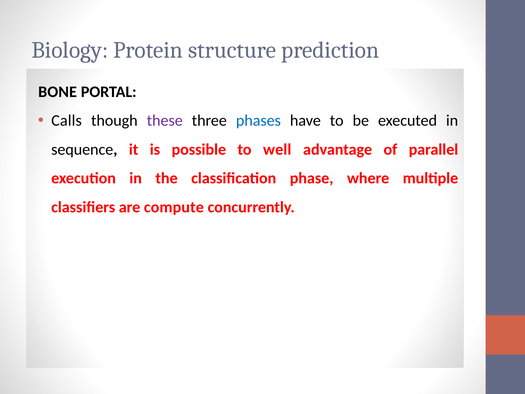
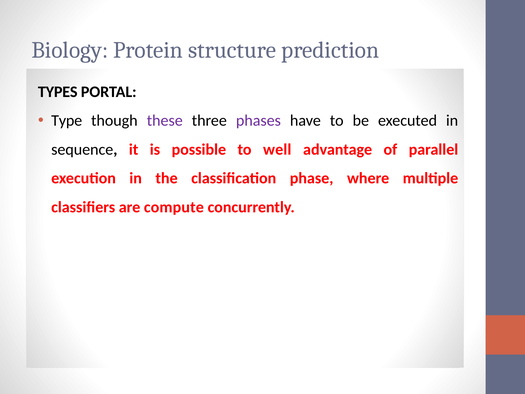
BONE: BONE -> TYPES (58, 92)
Calls: Calls -> Type (67, 121)
phases colour: blue -> purple (258, 121)
